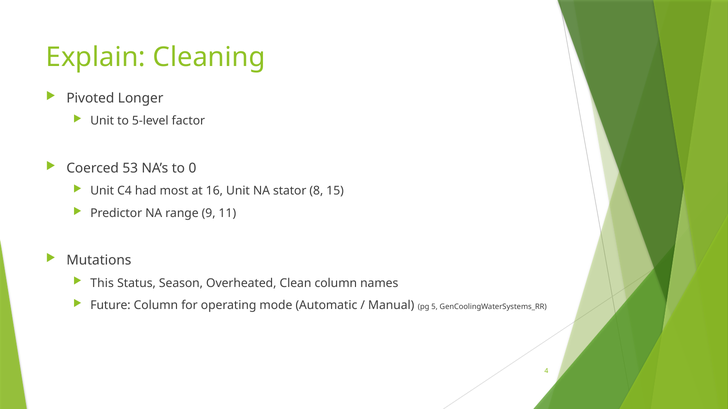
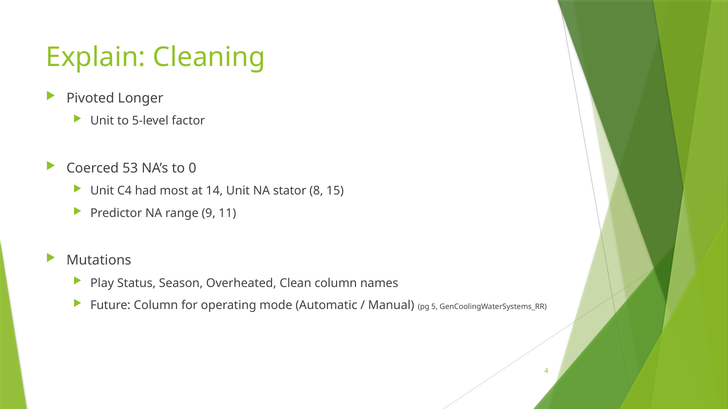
16: 16 -> 14 (214, 191)
This: This -> Play (102, 283)
